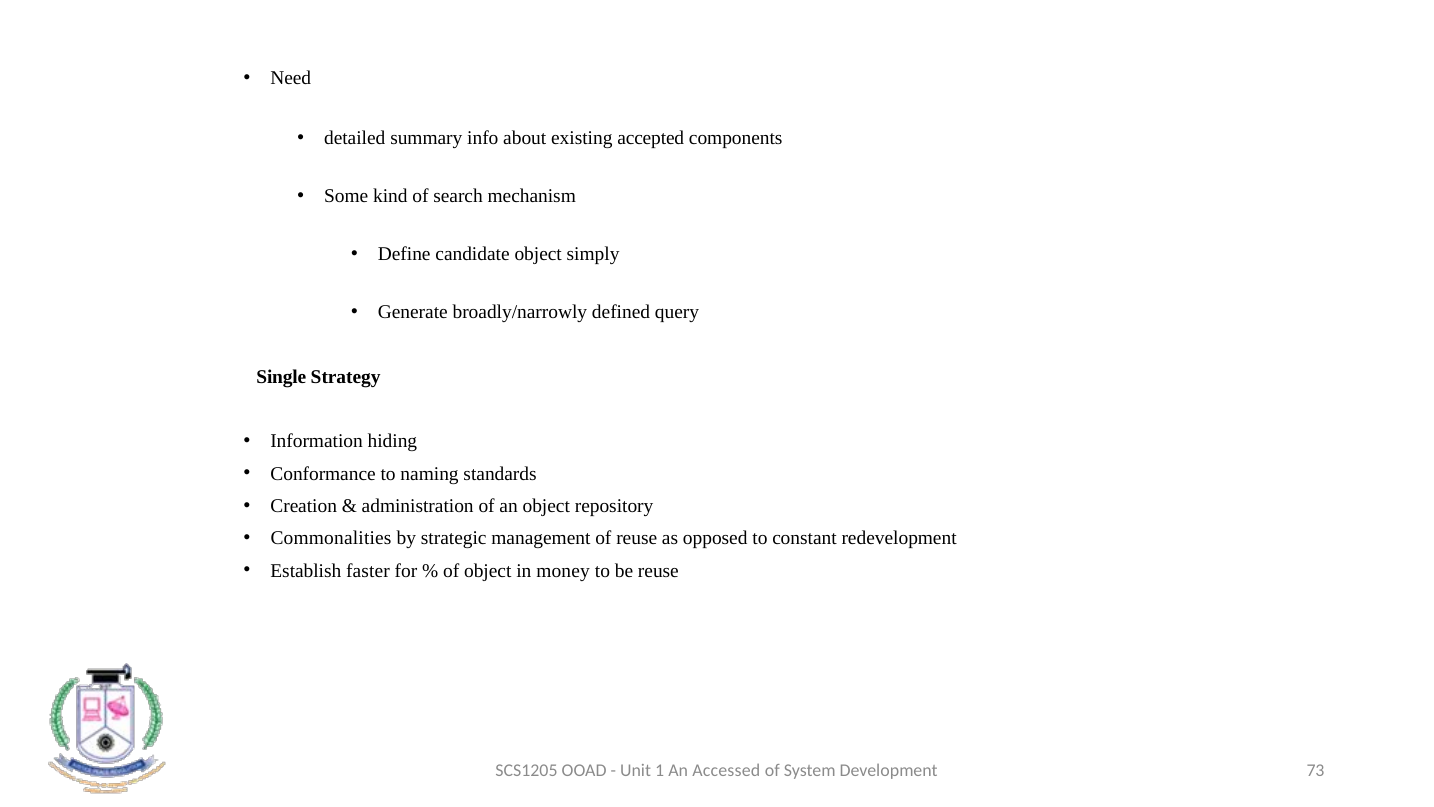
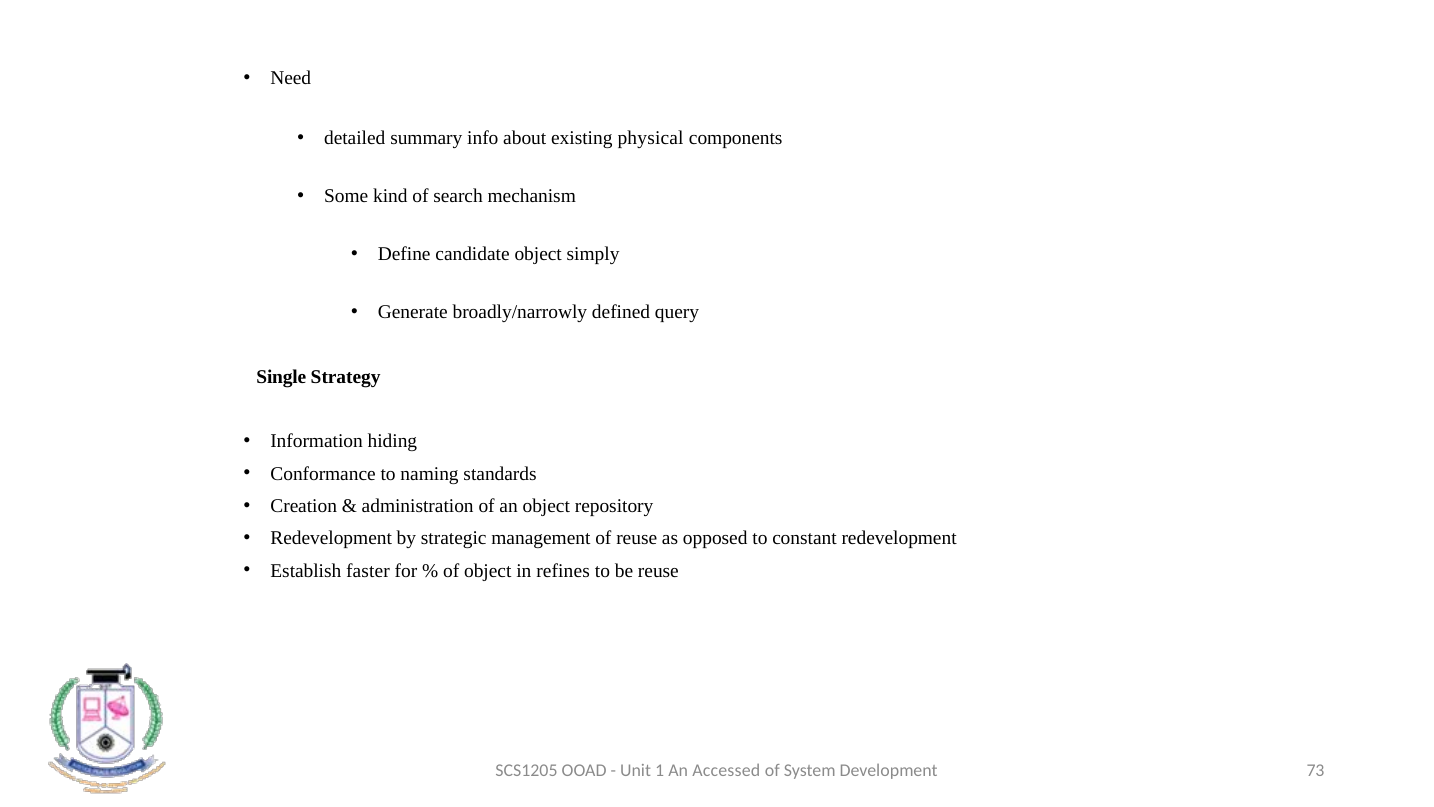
accepted: accepted -> physical (651, 138)
Commonalities: Commonalities -> Redevelopment (331, 538)
money: money -> refines (563, 570)
